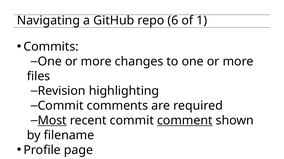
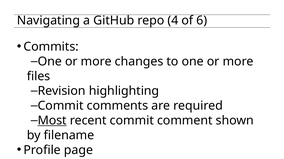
6: 6 -> 4 (173, 21)
1: 1 -> 6 (202, 21)
comment underline: present -> none (185, 121)
